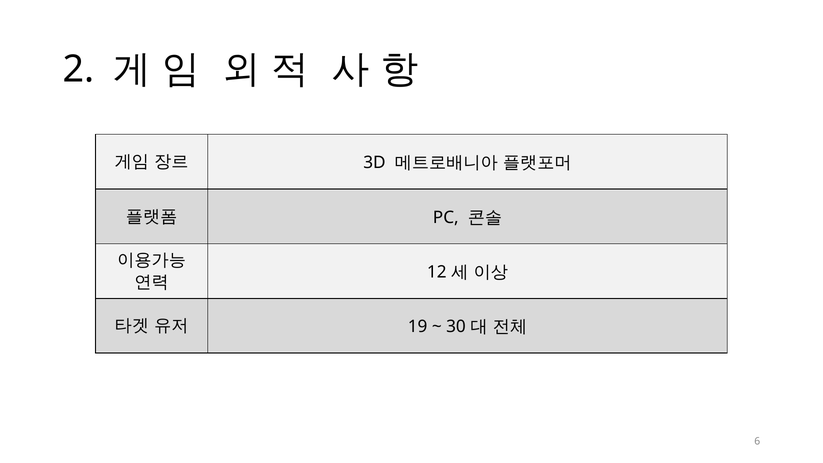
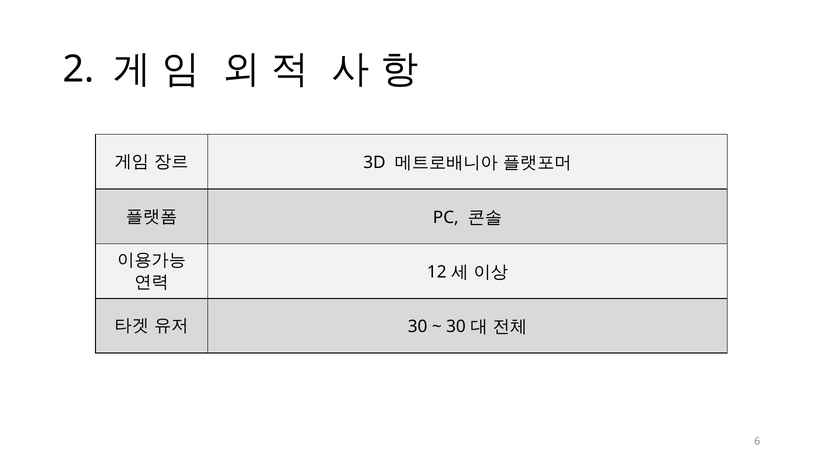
19: 19 -> 30 (418, 327)
